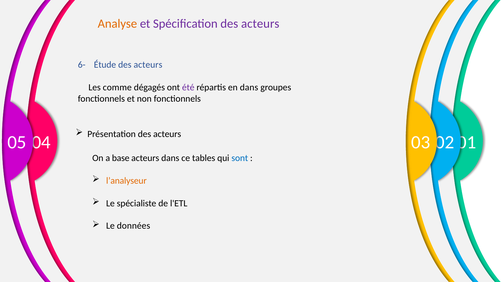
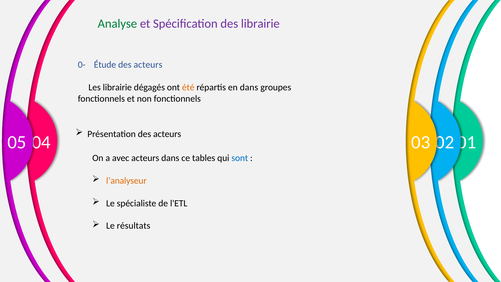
Analyse colour: orange -> green (117, 24)
Spécification des acteurs: acteurs -> librairie (260, 24)
6-: 6- -> 0- (82, 65)
Les comme: comme -> librairie (117, 87)
été colour: purple -> orange (188, 87)
base: base -> avec (121, 158)
données: données -> résultats (134, 226)
